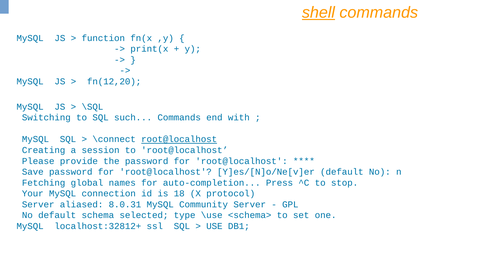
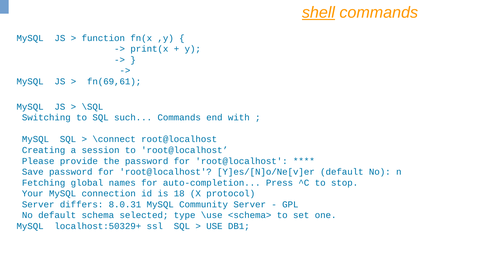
fn(12,20: fn(12,20 -> fn(69,61 (114, 81)
root@localhost underline: present -> none (179, 139)
aliased: aliased -> differs (82, 204)
localhost:32812+: localhost:32812+ -> localhost:50329+ (98, 226)
